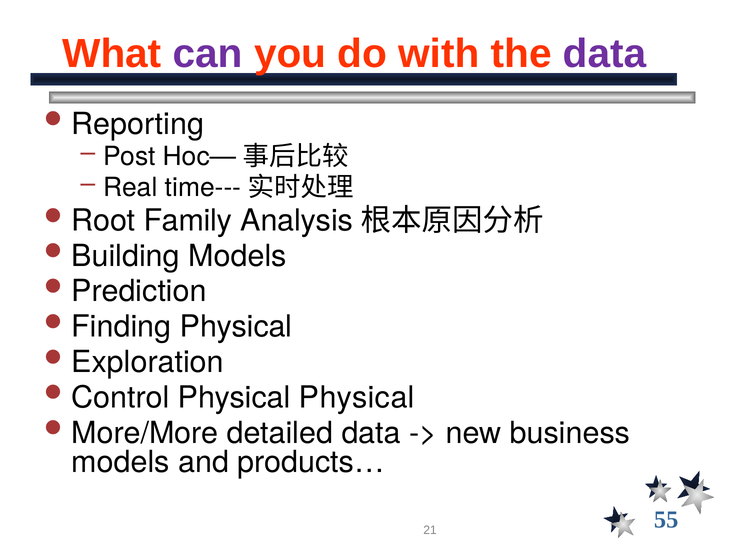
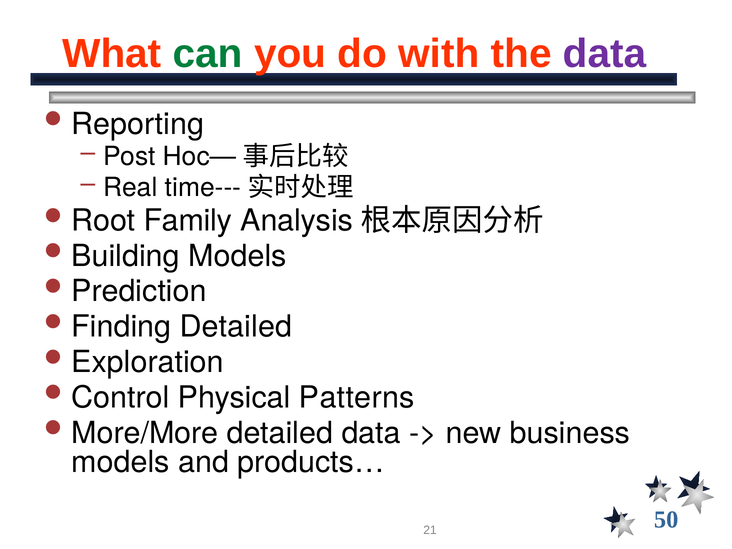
can colour: purple -> green (208, 54)
Physical: Physical -> Detailed (236, 327)
Physical Physical: Physical -> Patterns (357, 398)
55: 55 -> 50 (666, 520)
